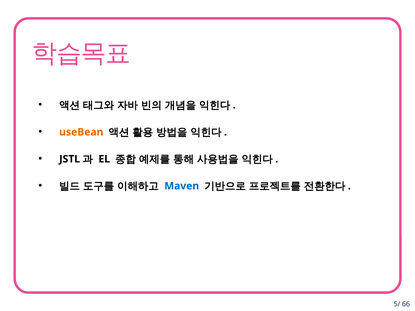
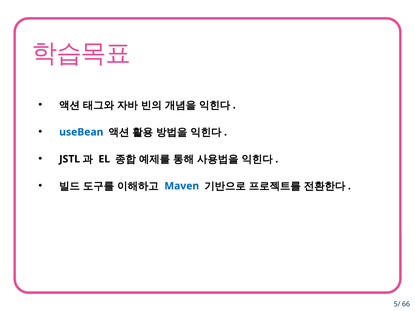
useBean colour: orange -> blue (81, 132)
